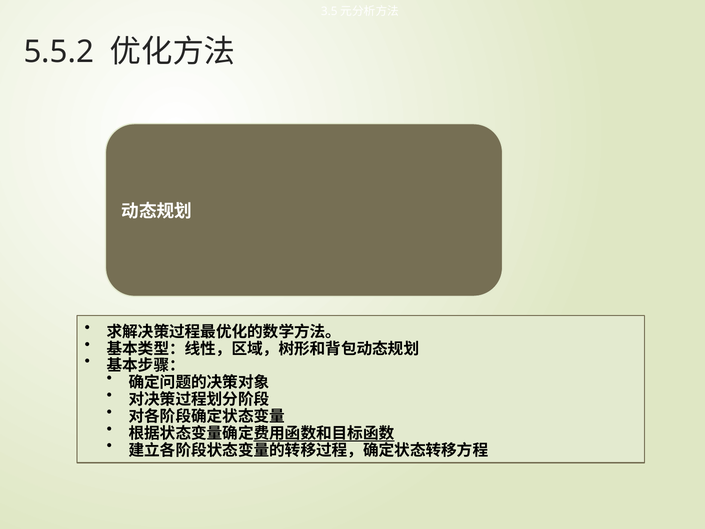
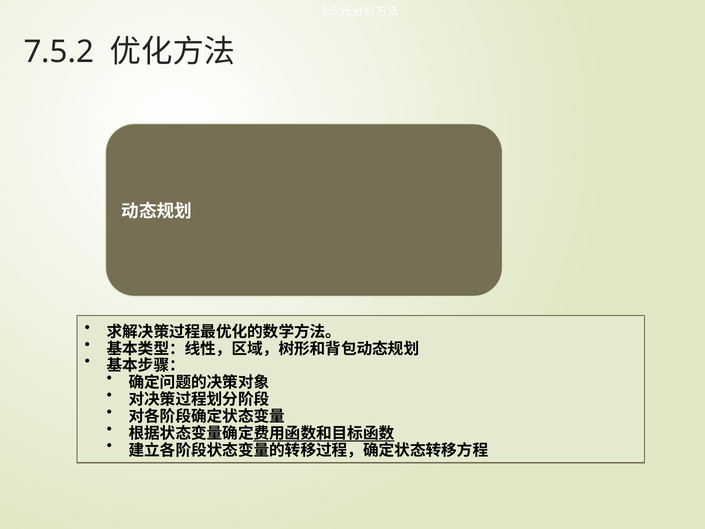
5.5.2: 5.5.2 -> 7.5.2 (59, 52)
